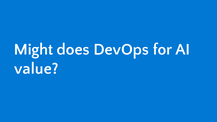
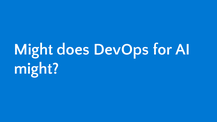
value: value -> might (36, 69)
